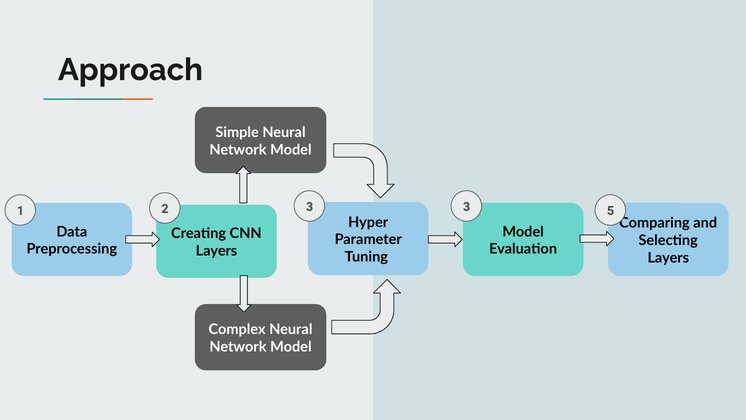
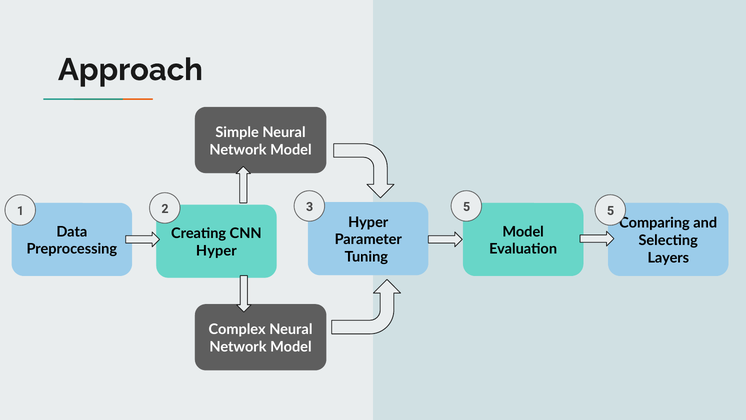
3 3: 3 -> 5 (467, 207)
Layers: Layers -> Hyper (216, 251)
